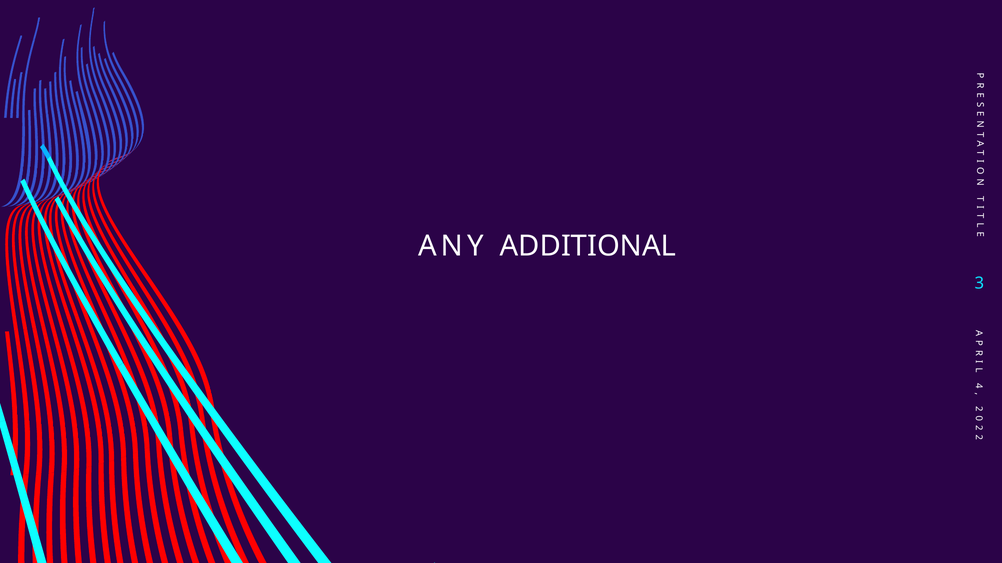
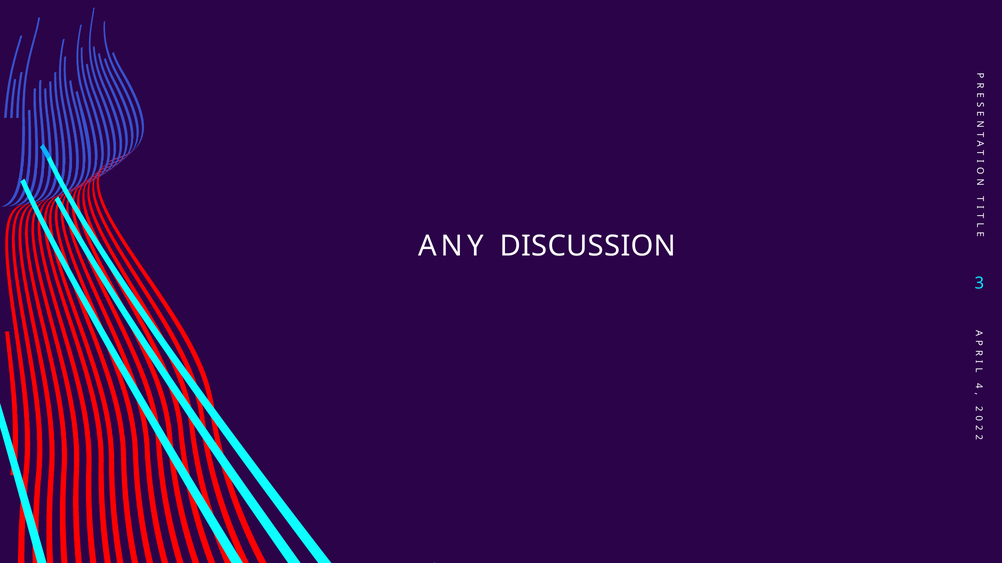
ADDITIONAL: ADDITIONAL -> DISCUSSION (588, 246)
